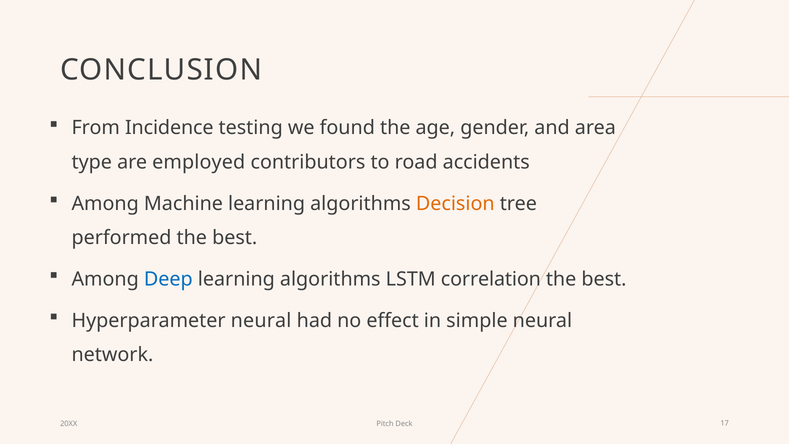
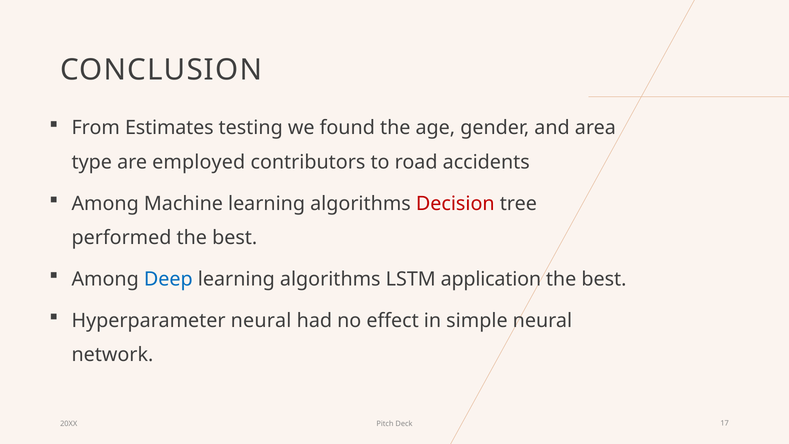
Incidence: Incidence -> Estimates (169, 128)
Decision colour: orange -> red (455, 203)
correlation: correlation -> application (491, 279)
